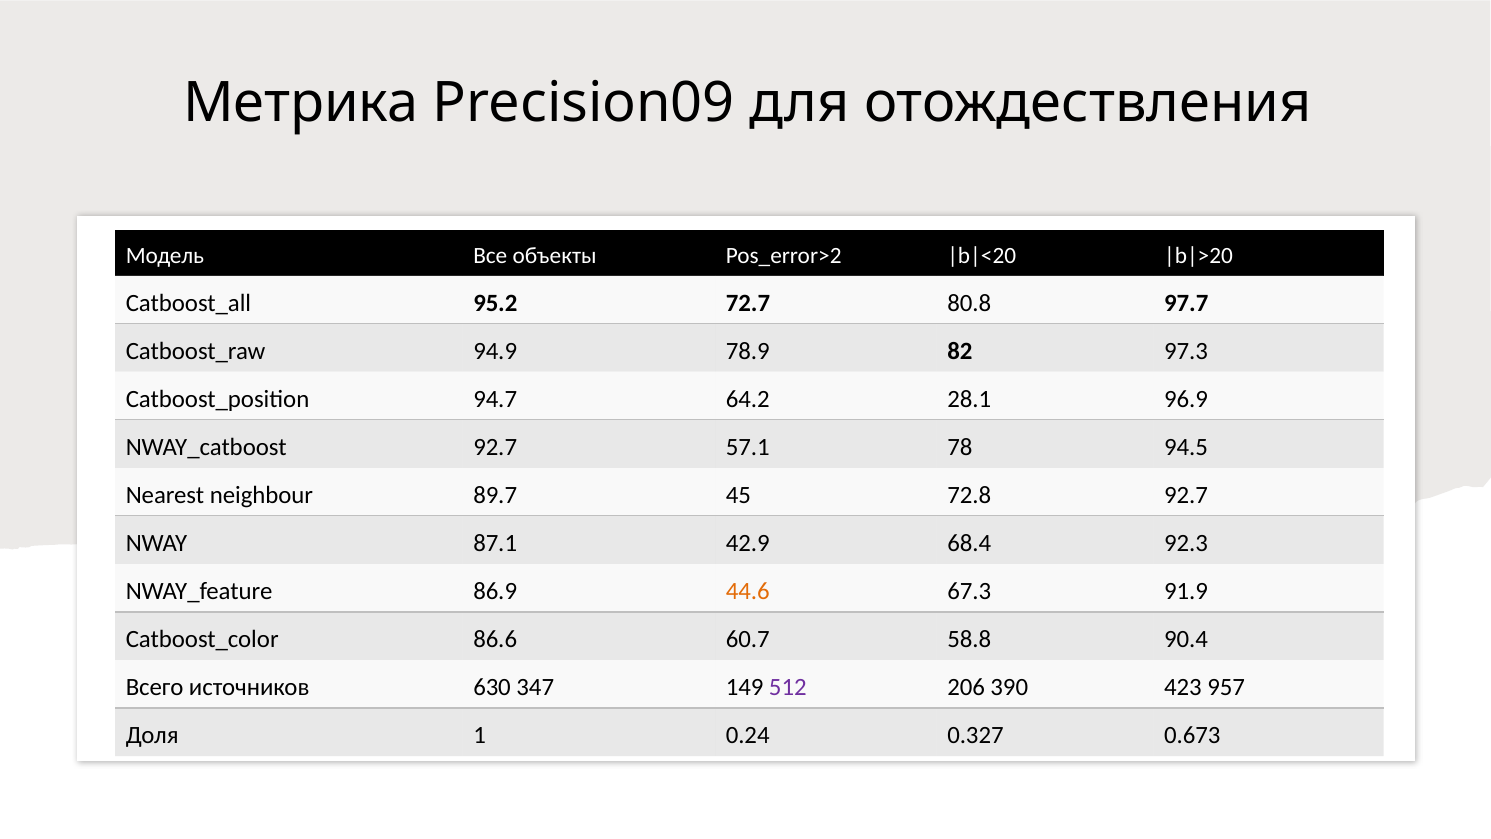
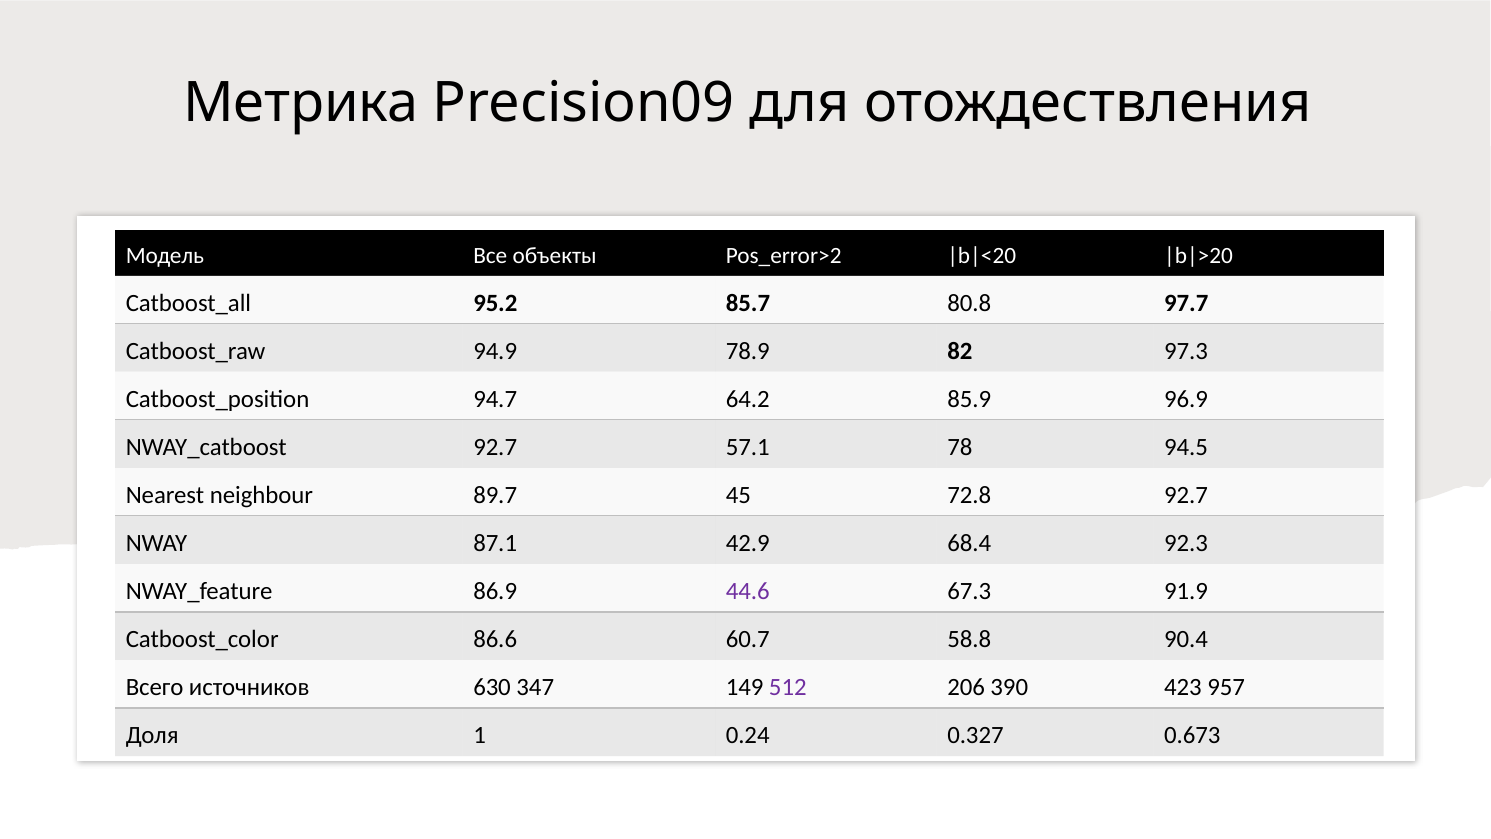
72.7: 72.7 -> 85.7 (748, 303)
28.1: 28.1 -> 85.9 (969, 399)
44.6 colour: orange -> purple (748, 591)
